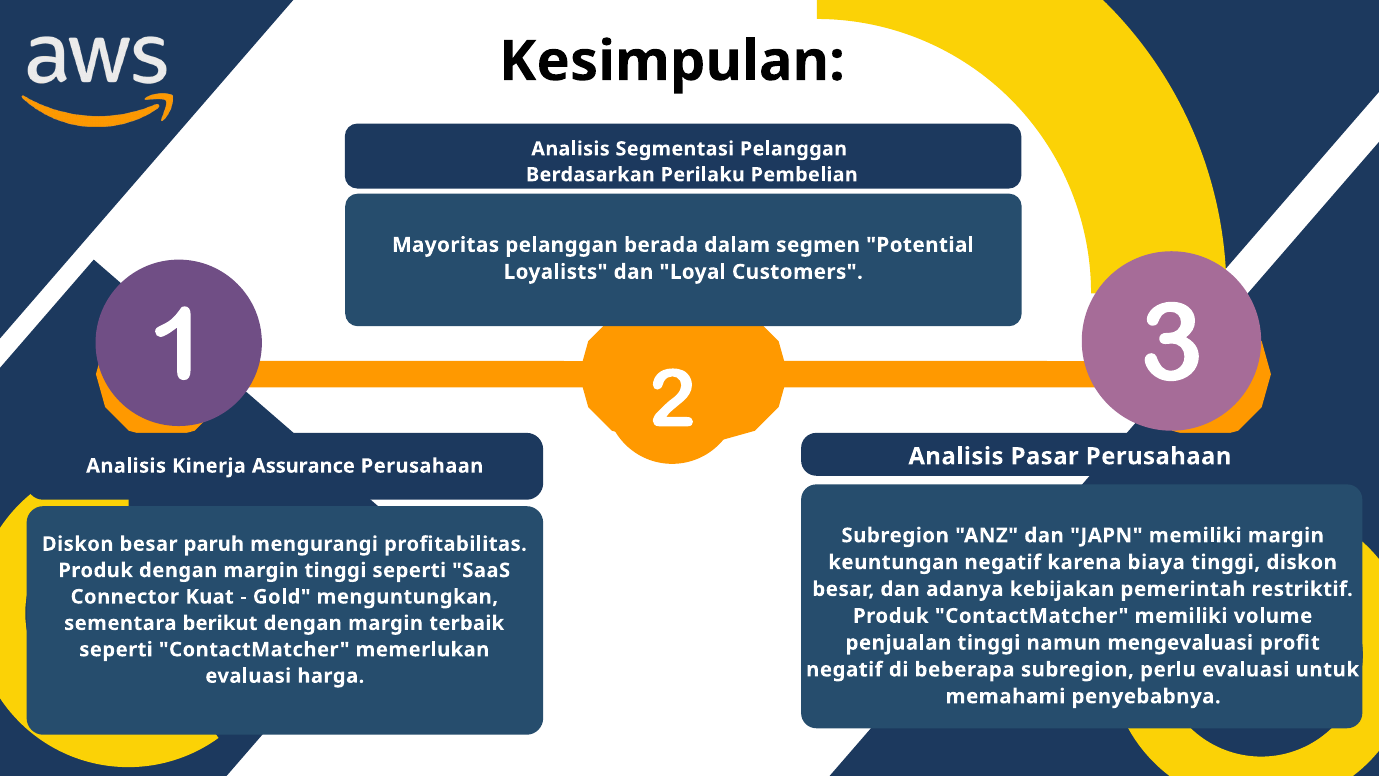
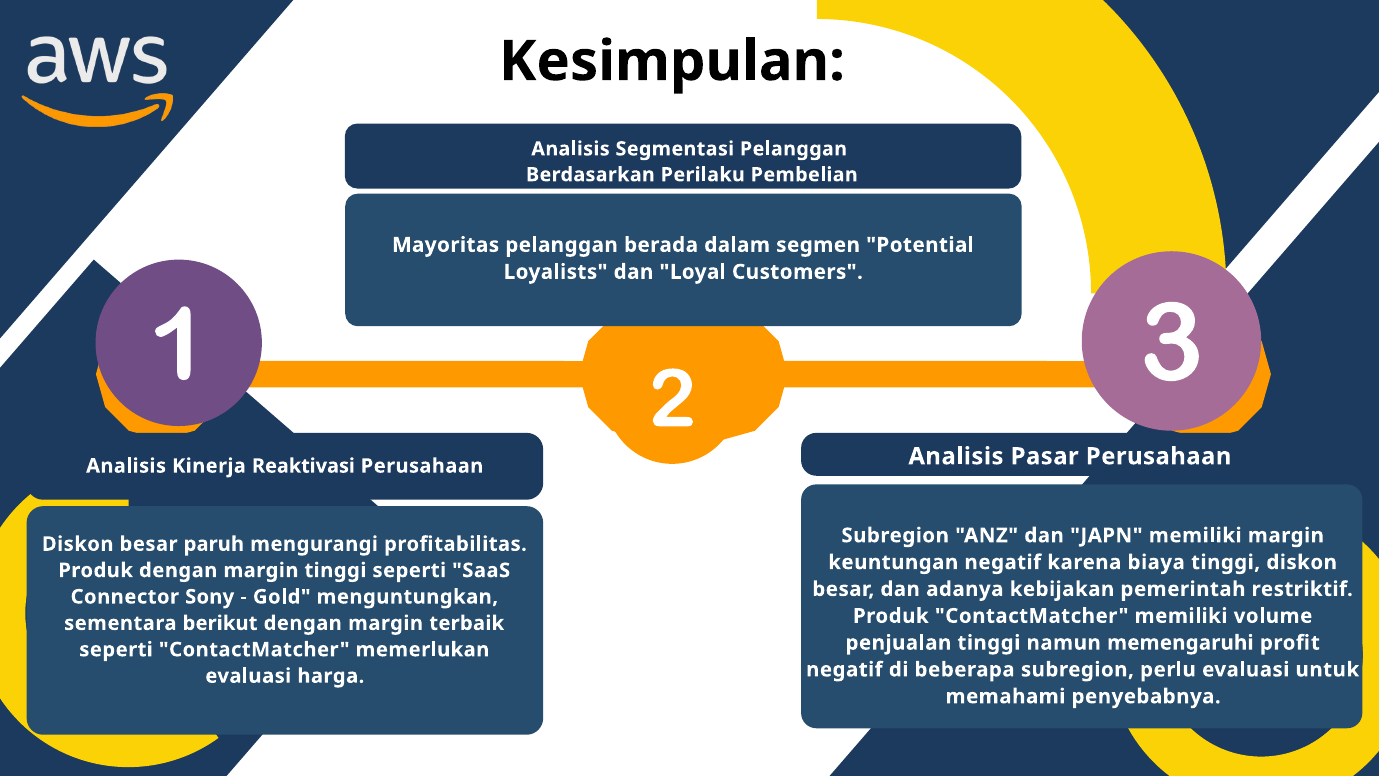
Assurance: Assurance -> Reaktivasi (303, 466)
Kuat: Kuat -> Sony (210, 597)
mengevaluasi: mengevaluasi -> memengaruhi (1180, 643)
